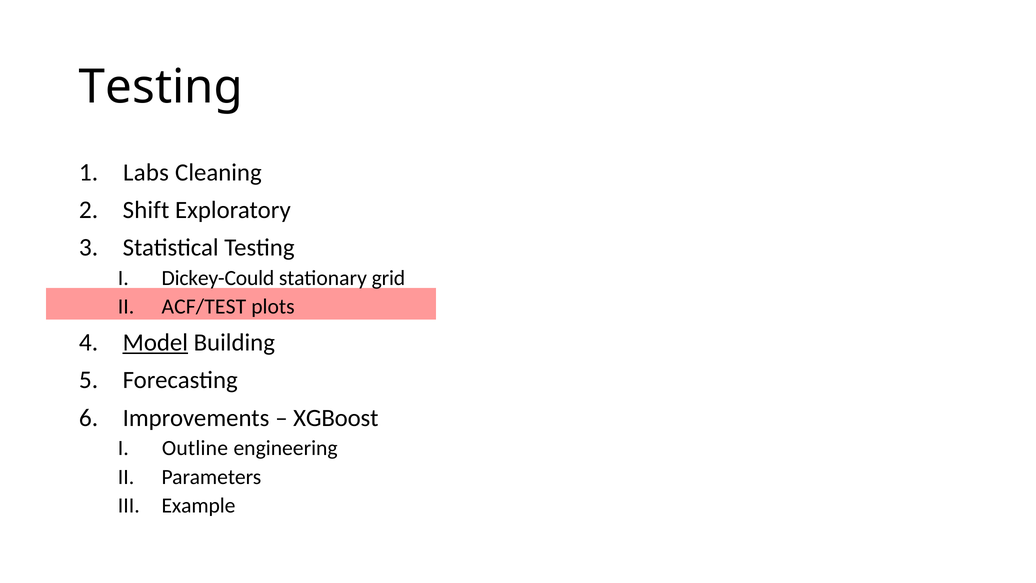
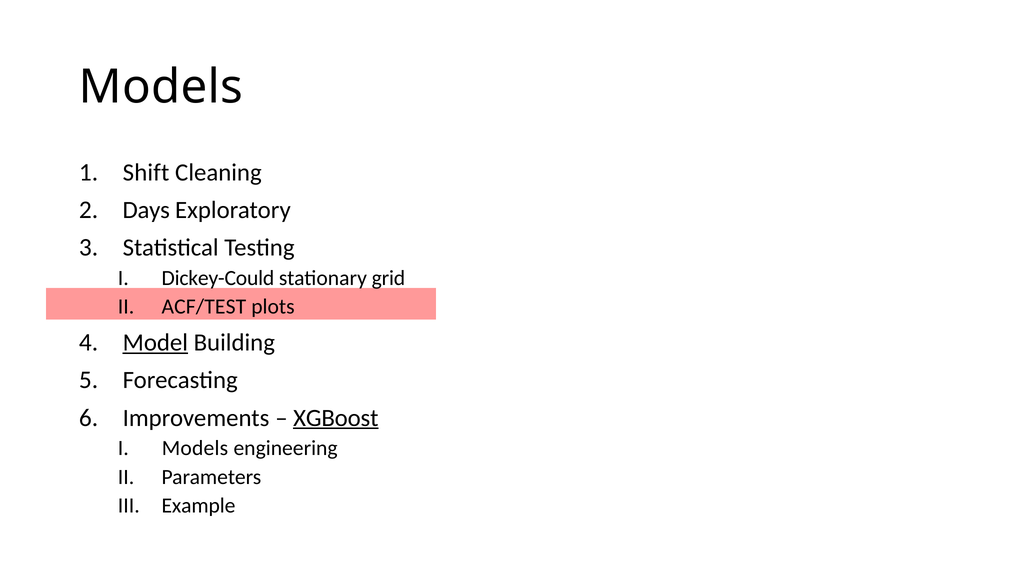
Testing: Testing -> Models (161, 87)
Labs: Labs -> Shift (146, 172)
Shift: Shift -> Days (146, 210)
XGBoost underline: none -> present (336, 418)
Outline: Outline -> Models (195, 448)
